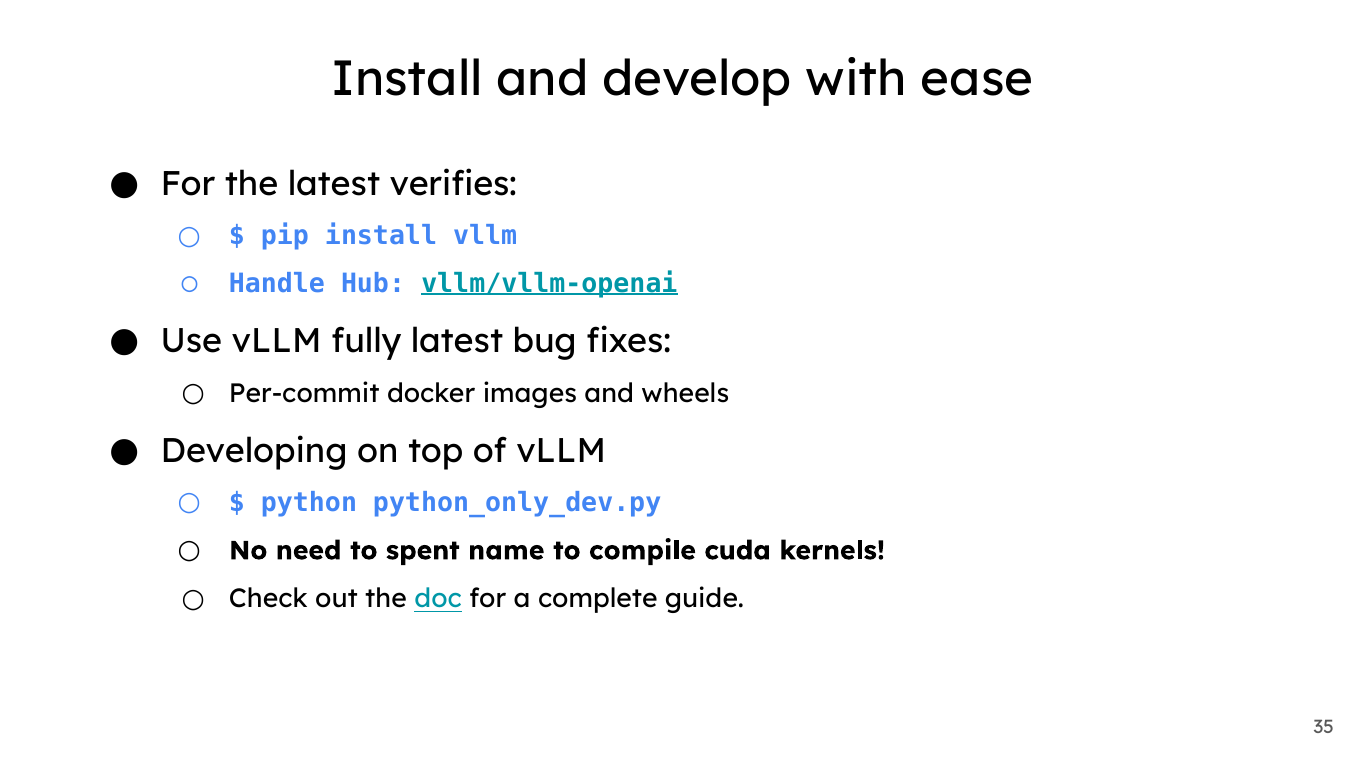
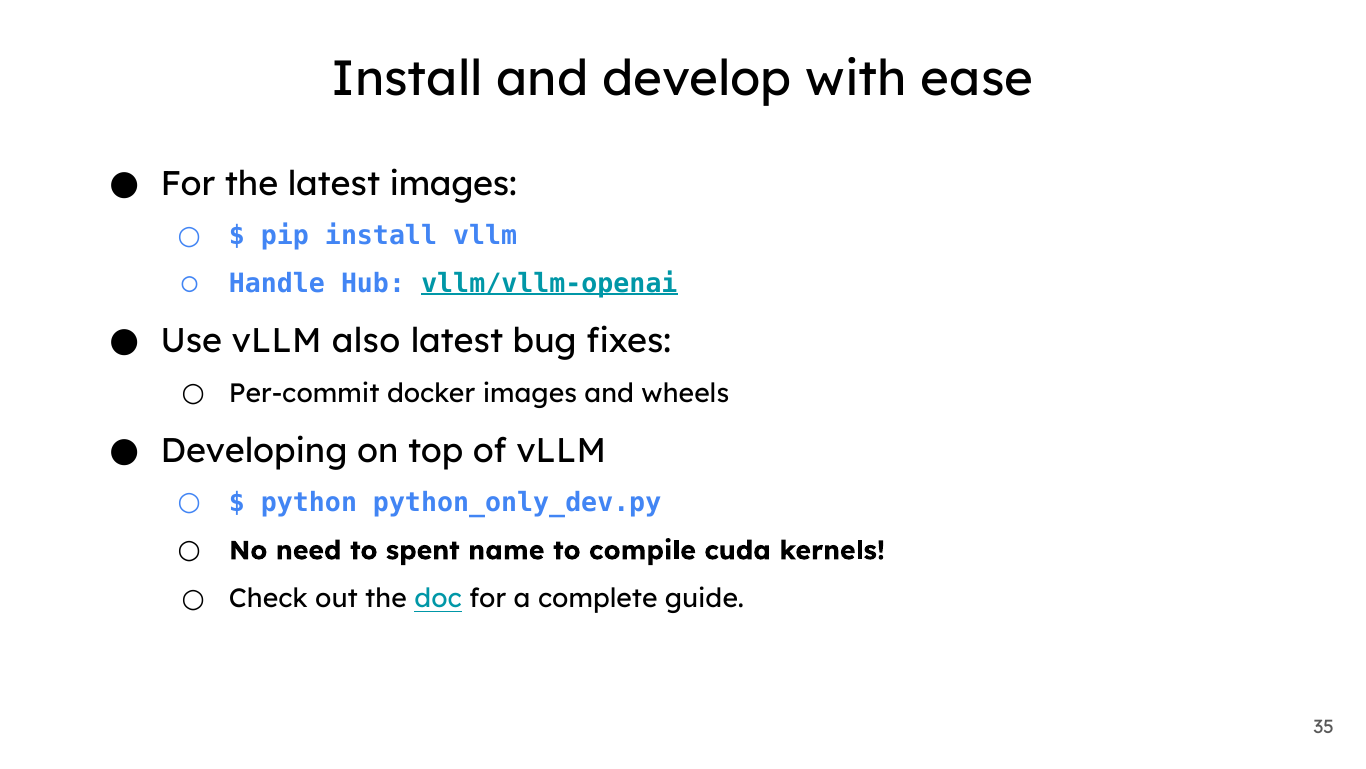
latest verifies: verifies -> images (453, 184)
fully: fully -> also (366, 341)
